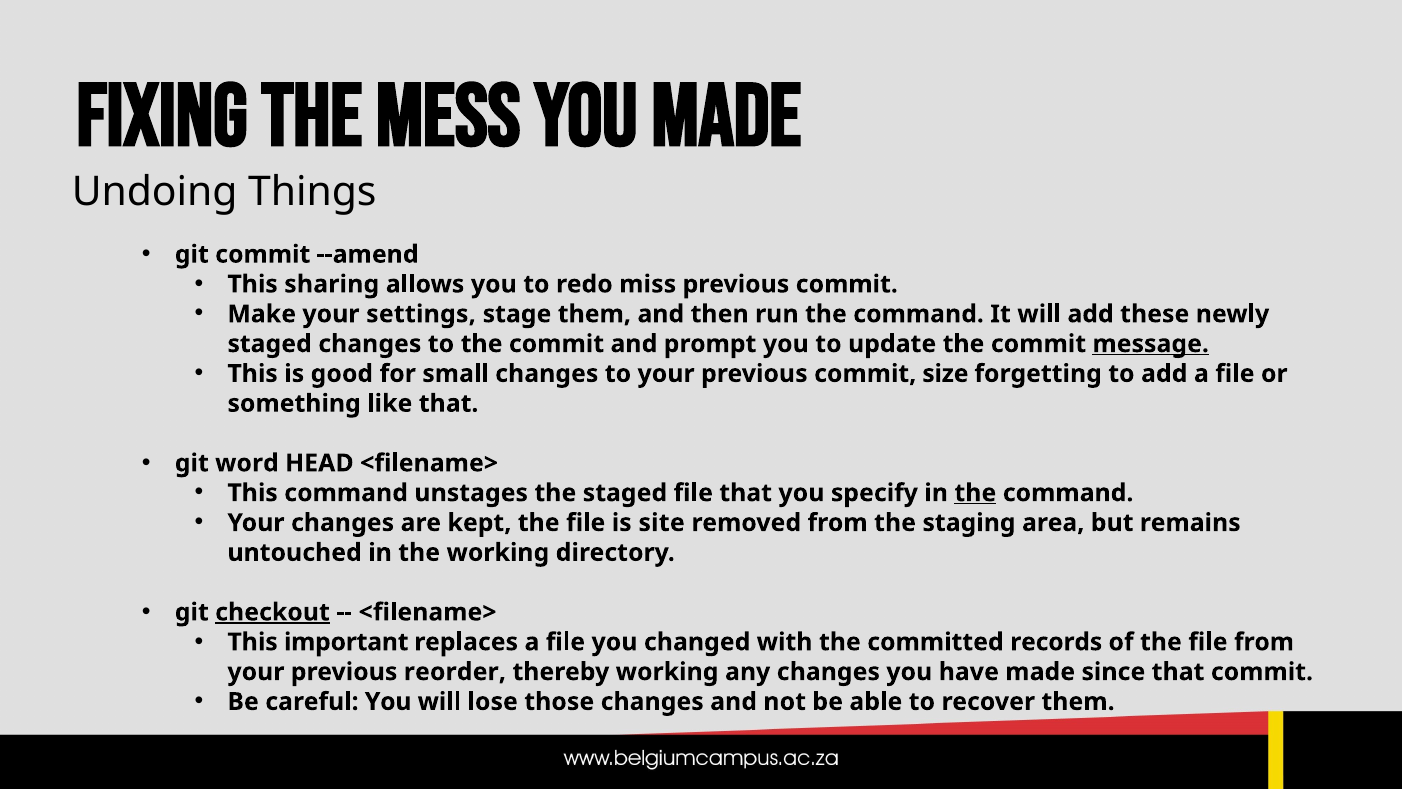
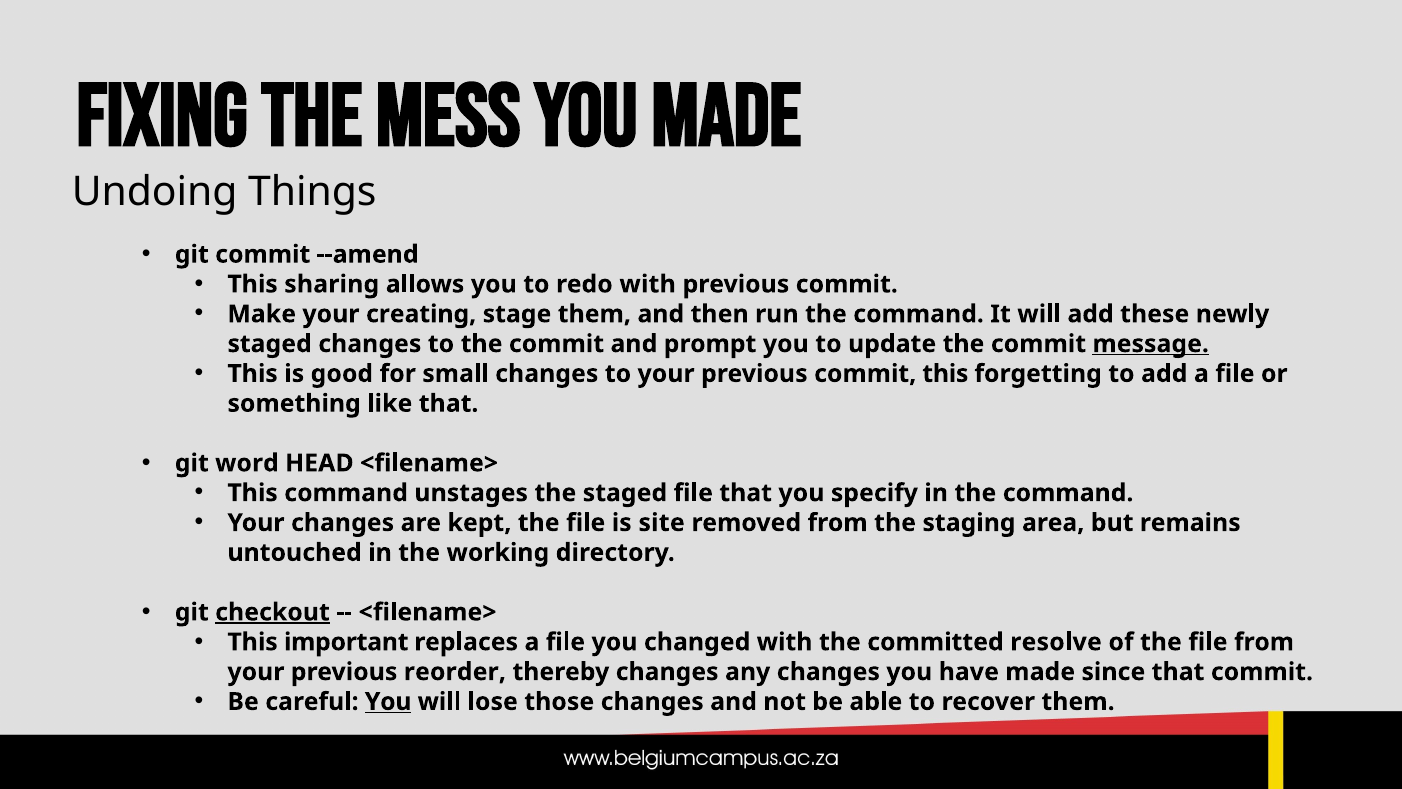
redo miss: miss -> with (648, 284)
settings: settings -> creating (421, 314)
commit size: size -> this (945, 374)
the underline: present -> none (975, 493)
records: records -> resolve (1056, 642)
thereby working: working -> changes (667, 672)
You underline: none -> present (388, 701)
